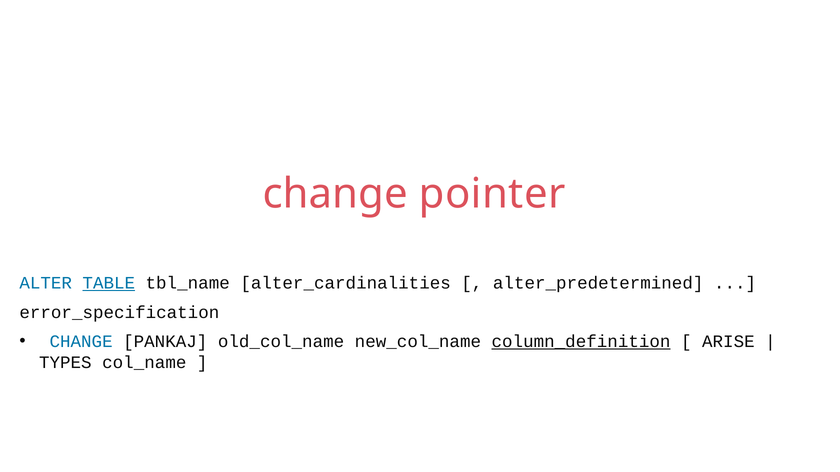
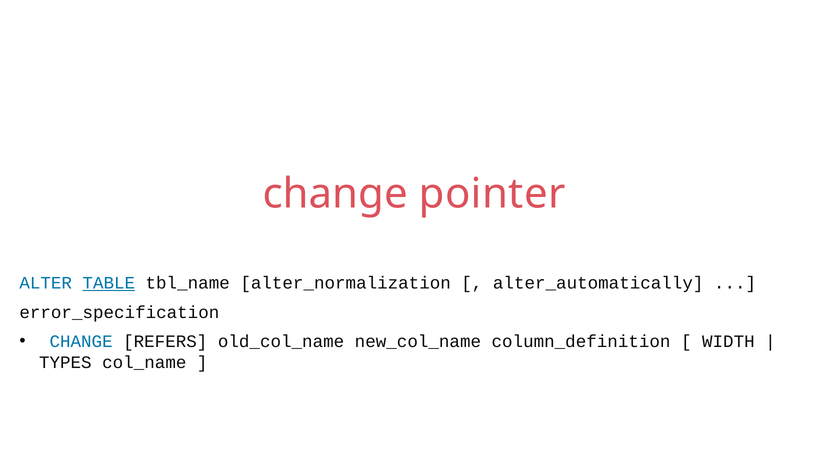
alter_cardinalities: alter_cardinalities -> alter_normalization (346, 283)
alter_predetermined: alter_predetermined -> alter_automatically (598, 283)
PANKAJ: PANKAJ -> REFERS (165, 342)
column_definition underline: present -> none (581, 342)
ARISE: ARISE -> WIDTH (728, 342)
